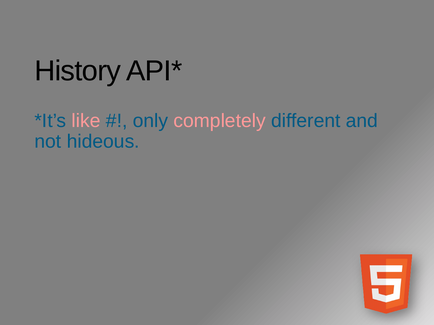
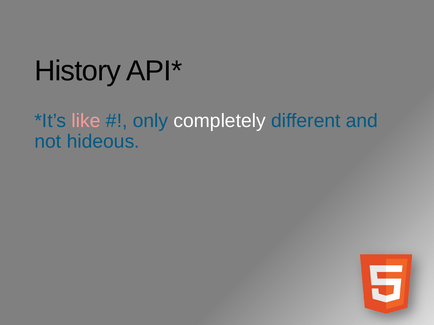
completely colour: pink -> white (220, 121)
